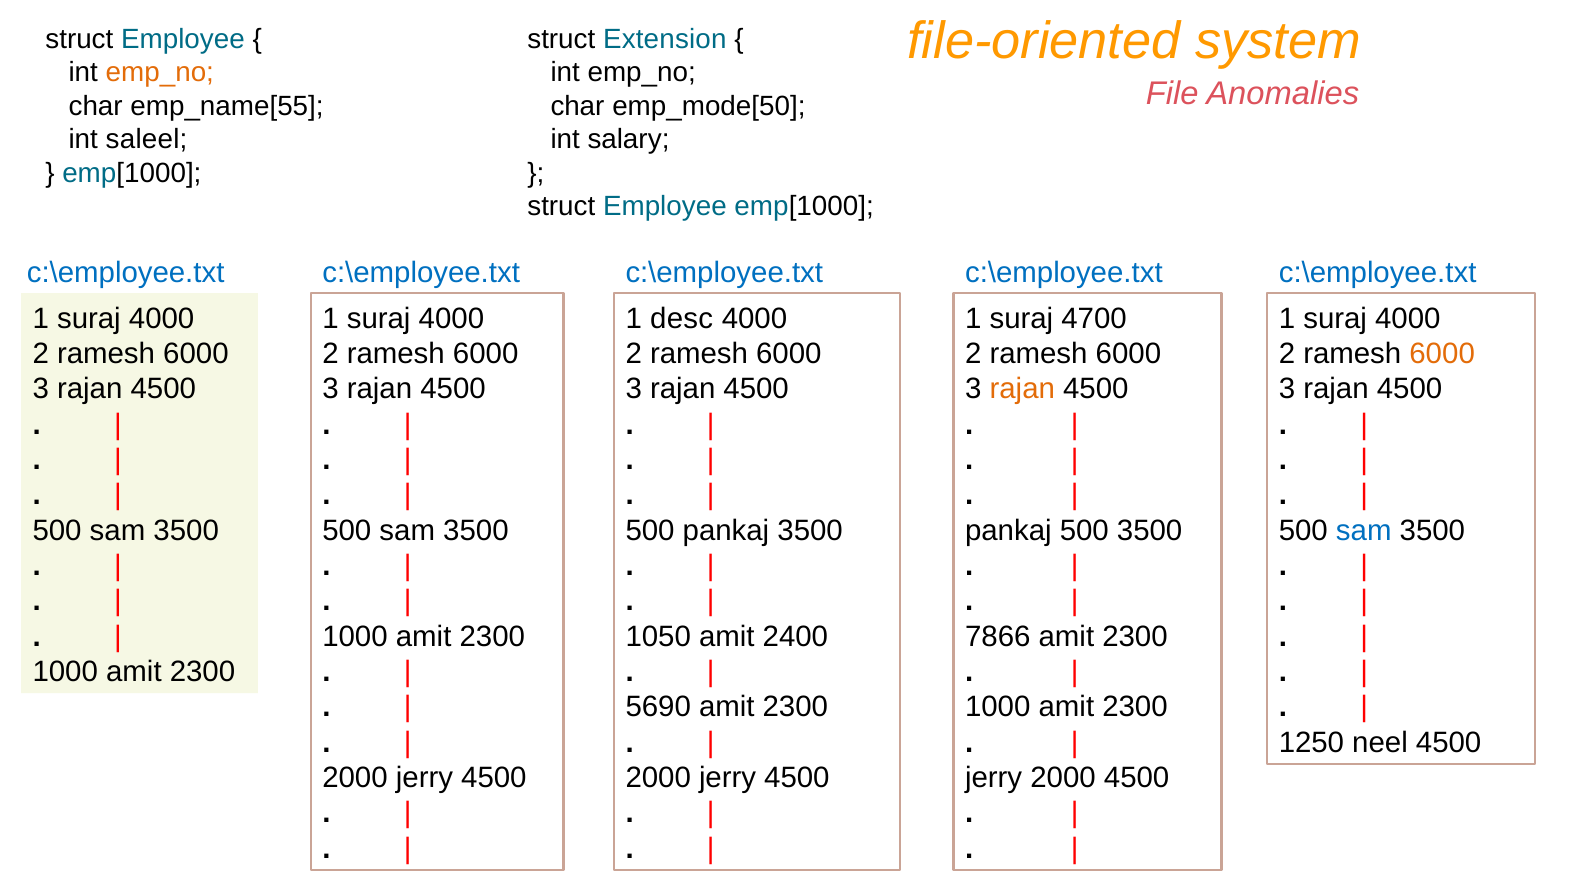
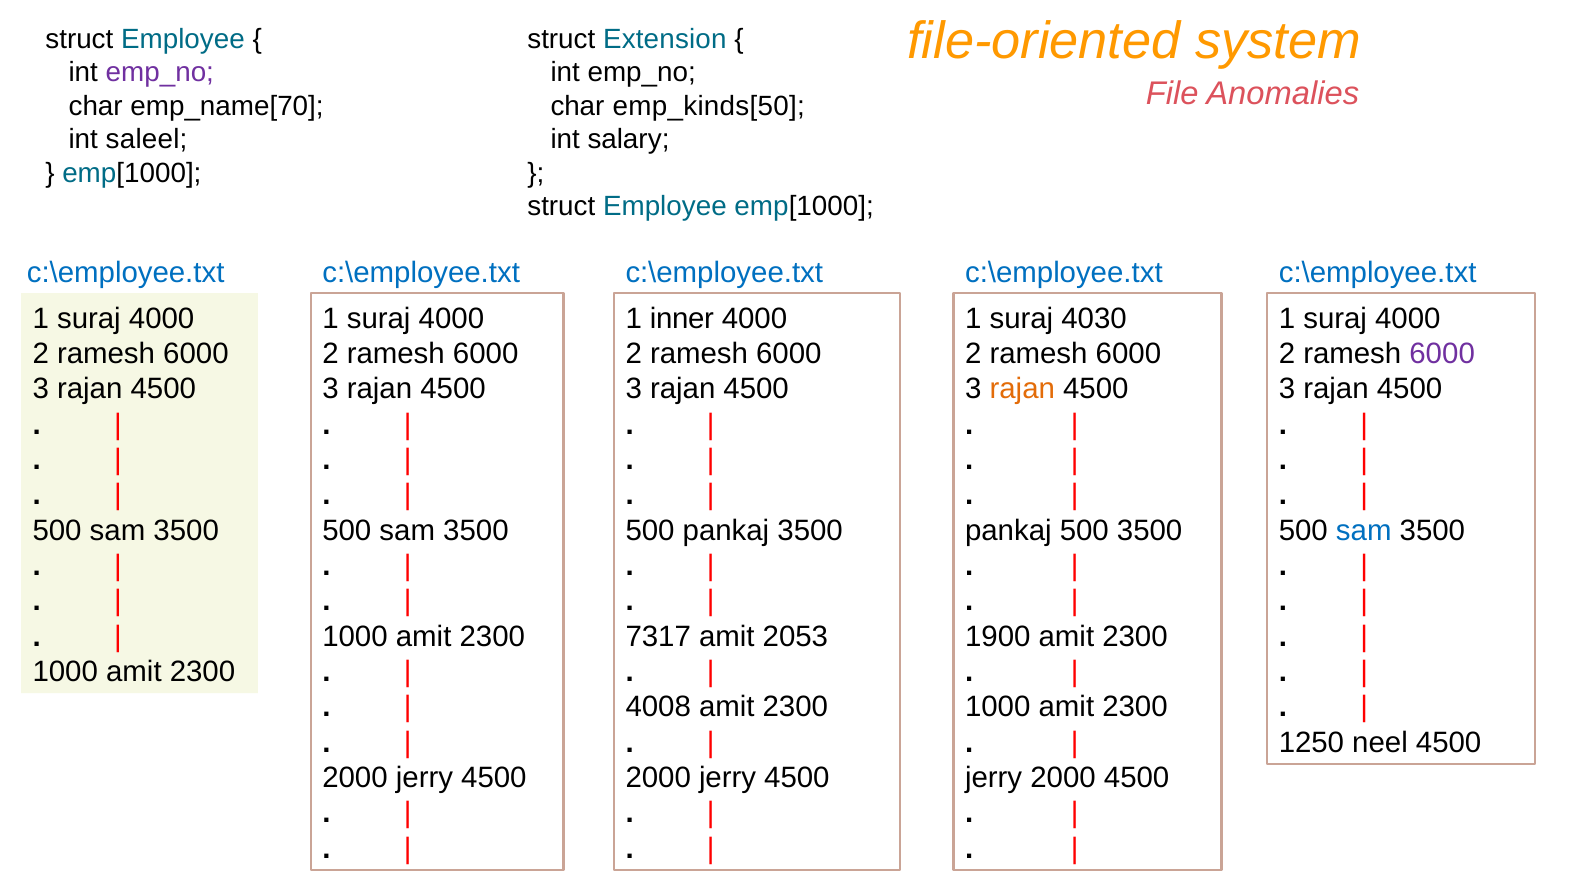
emp_no colour: orange -> purple (160, 73)
emp_name[55: emp_name[55 -> emp_name[70 (227, 106)
emp_mode[50: emp_mode[50 -> emp_kinds[50 (709, 106)
desc: desc -> inner (682, 318)
4700: 4700 -> 4030 (1094, 318)
6000 colour: orange -> purple (1442, 354)
1050: 1050 -> 7317 (658, 636)
2400: 2400 -> 2053 (795, 636)
7866: 7866 -> 1900 (998, 636)
5690: 5690 -> 4008 (658, 707)
